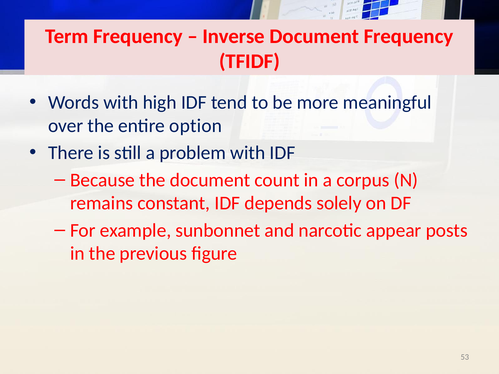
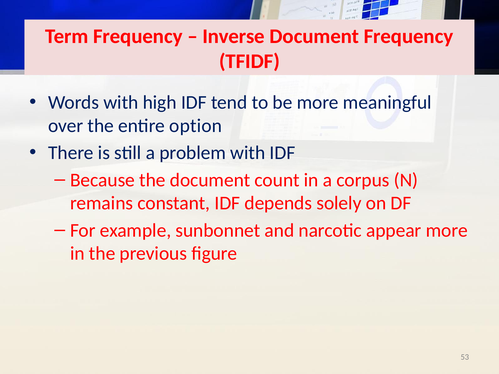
appear posts: posts -> more (447, 230)
